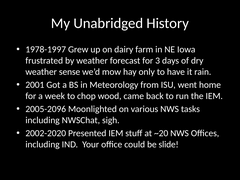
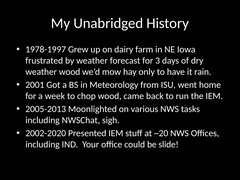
weather sense: sense -> wood (70, 72)
2005-2096: 2005-2096 -> 2005-2013 (46, 109)
